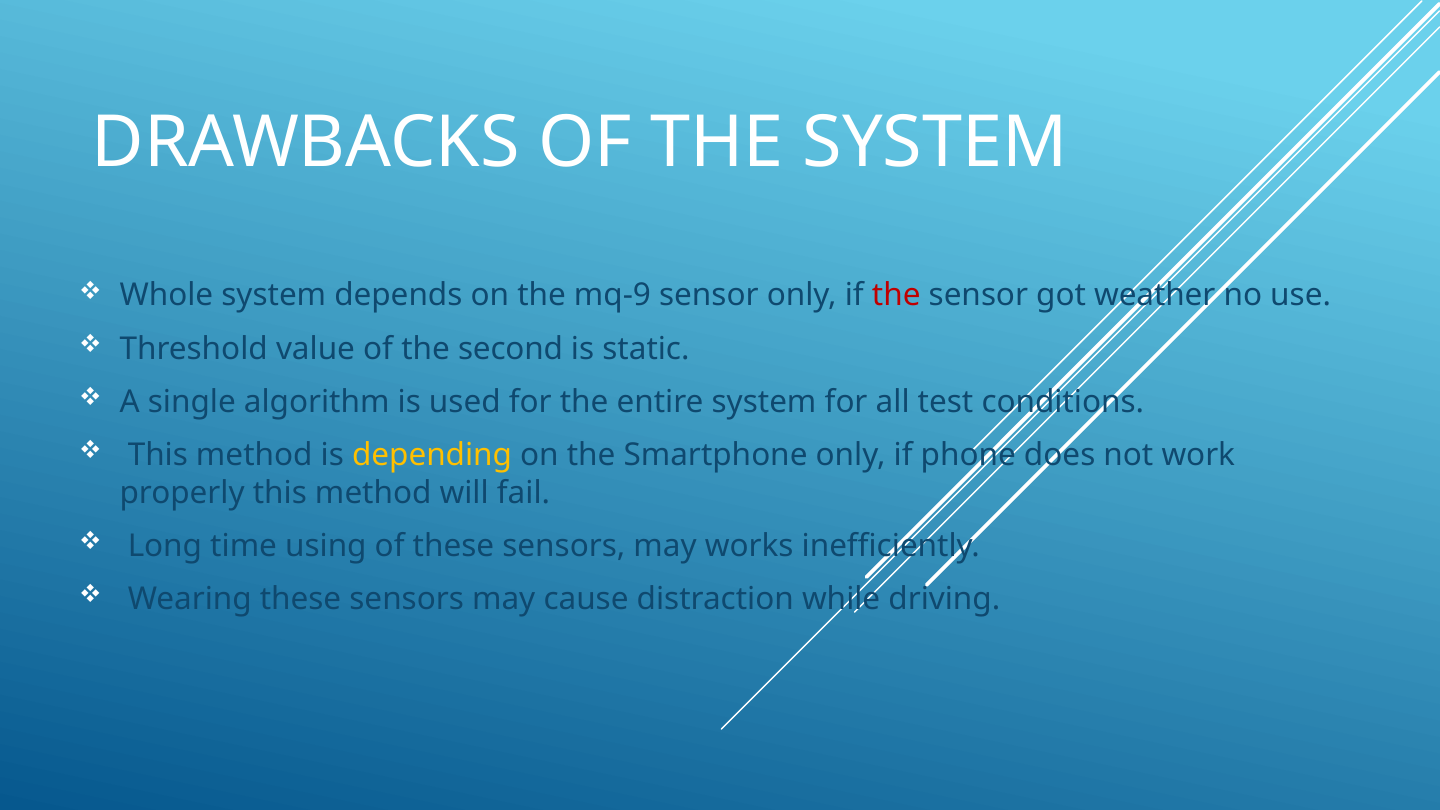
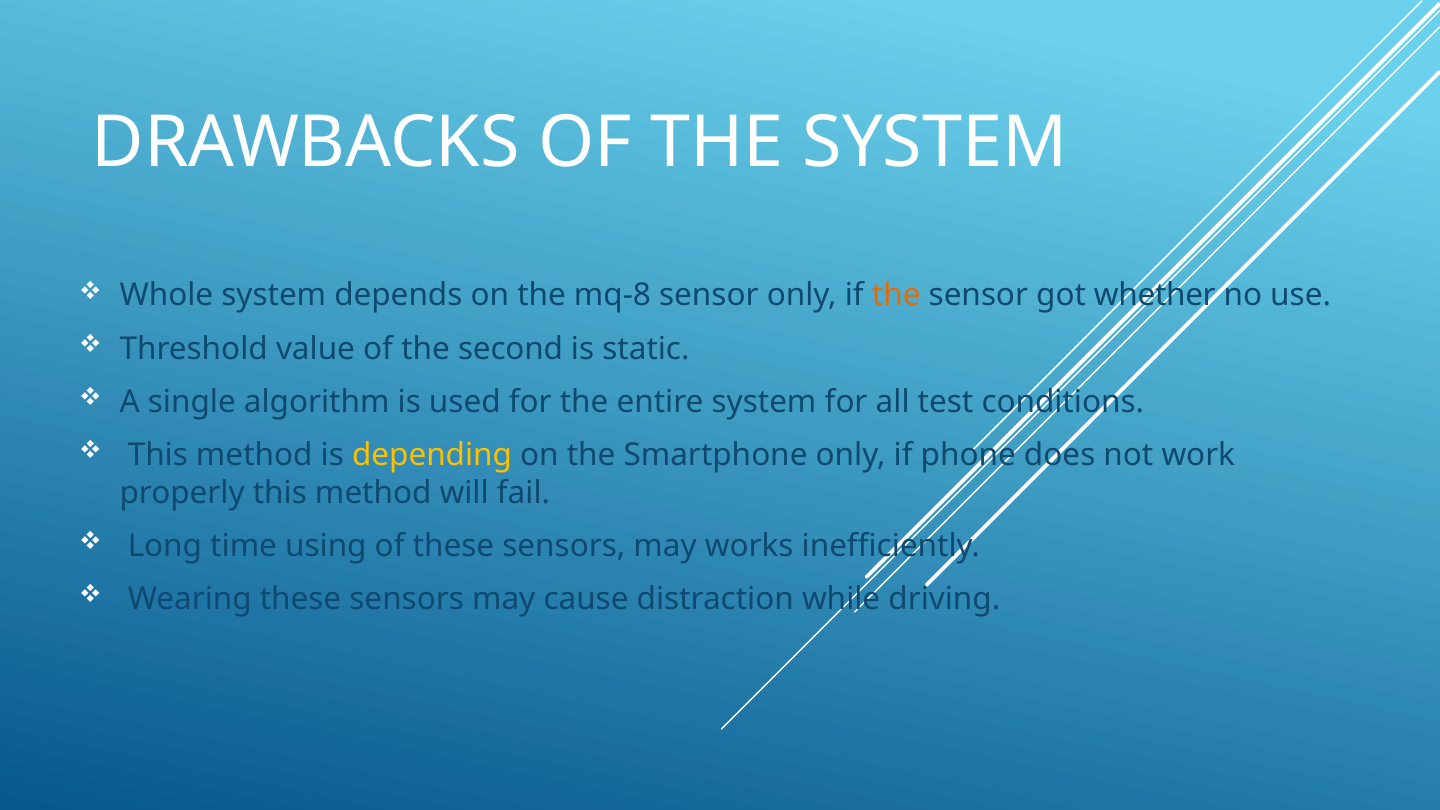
mq-9: mq-9 -> mq-8 (612, 296)
the colour: red -> orange (896, 296)
weather: weather -> whether (1155, 296)
